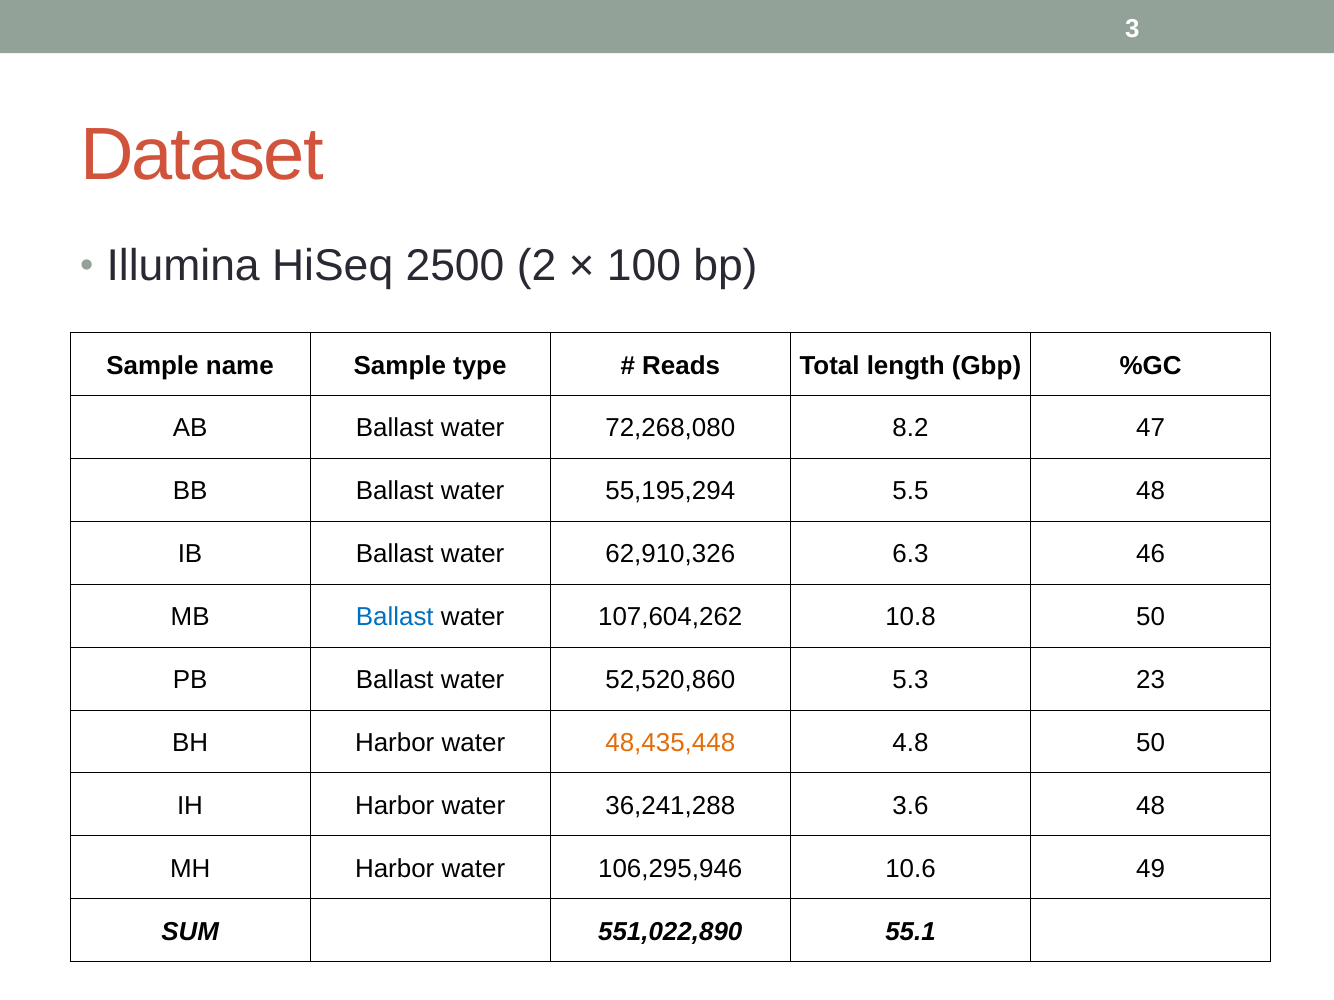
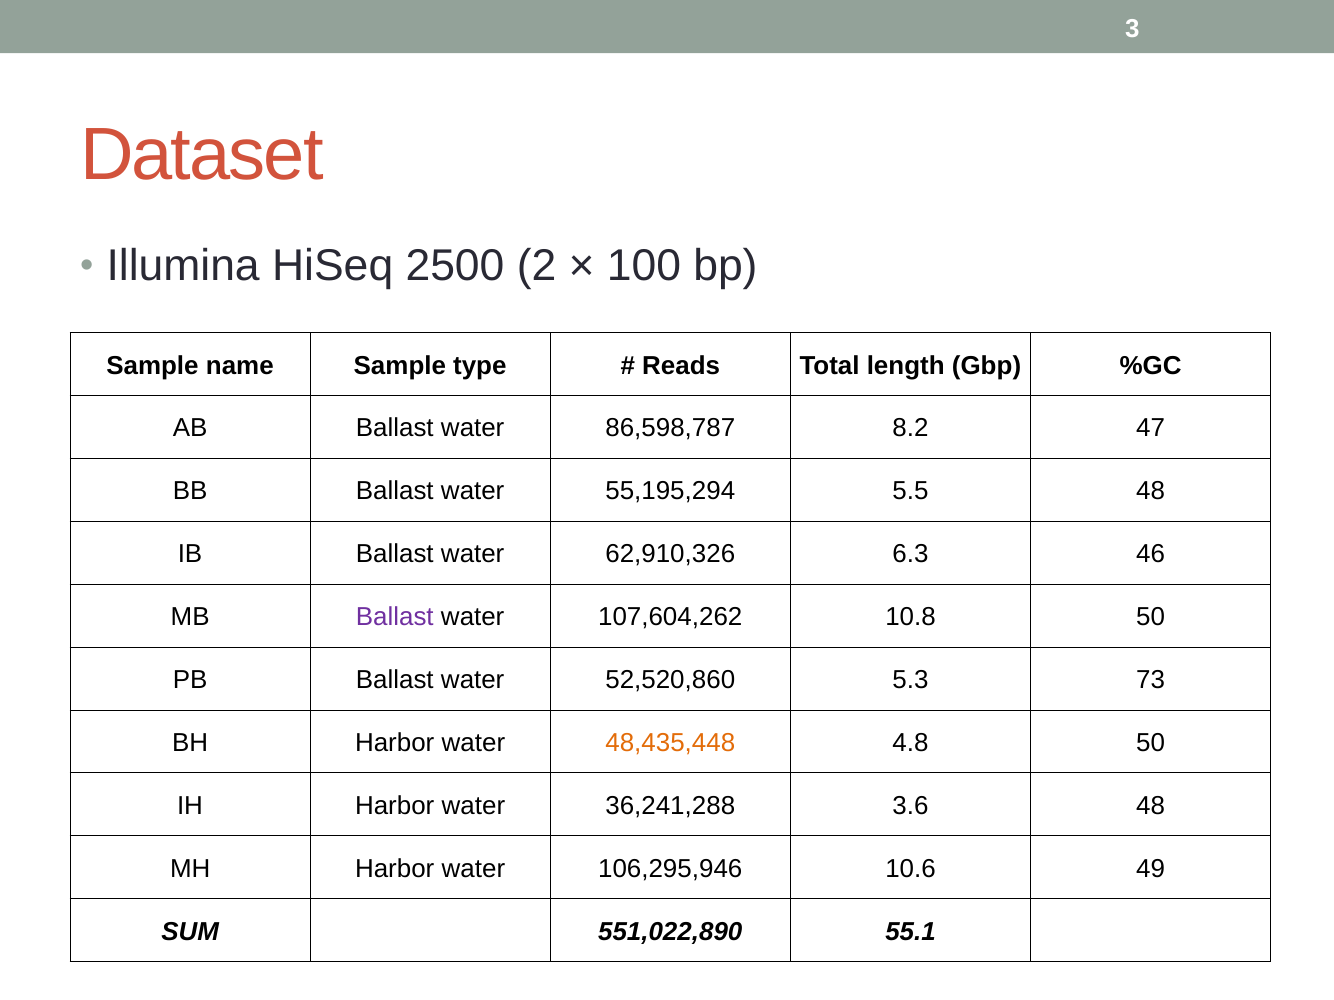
72,268,080: 72,268,080 -> 86,598,787 (670, 429)
Ballast colour: blue -> purple (395, 617)
23: 23 -> 73 (1151, 680)
